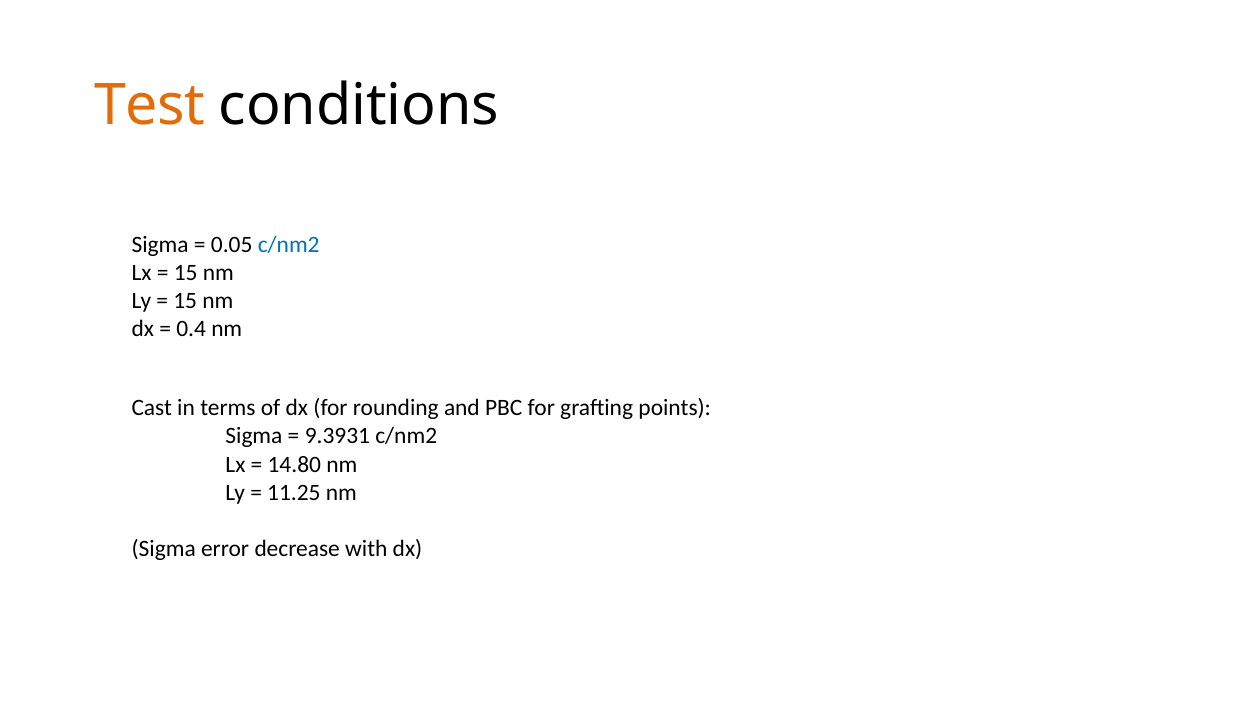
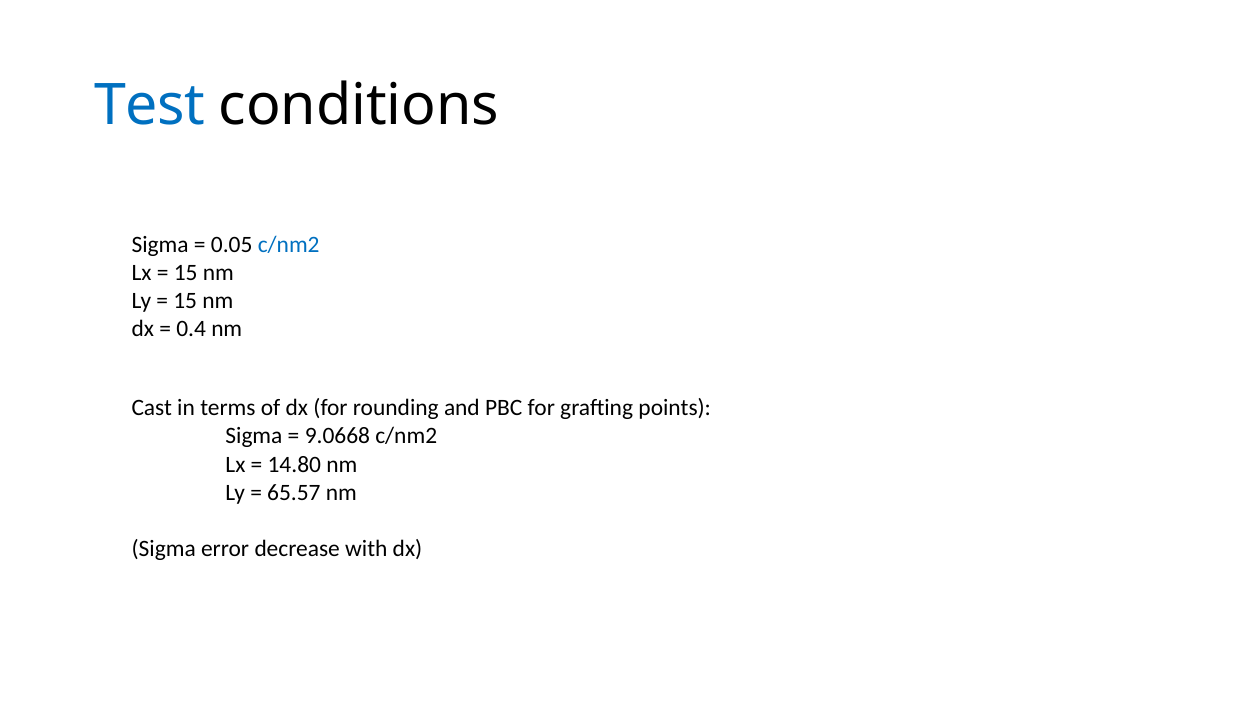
Test colour: orange -> blue (150, 105)
9.3931: 9.3931 -> 9.0668 (337, 436)
11.25: 11.25 -> 65.57 (294, 492)
